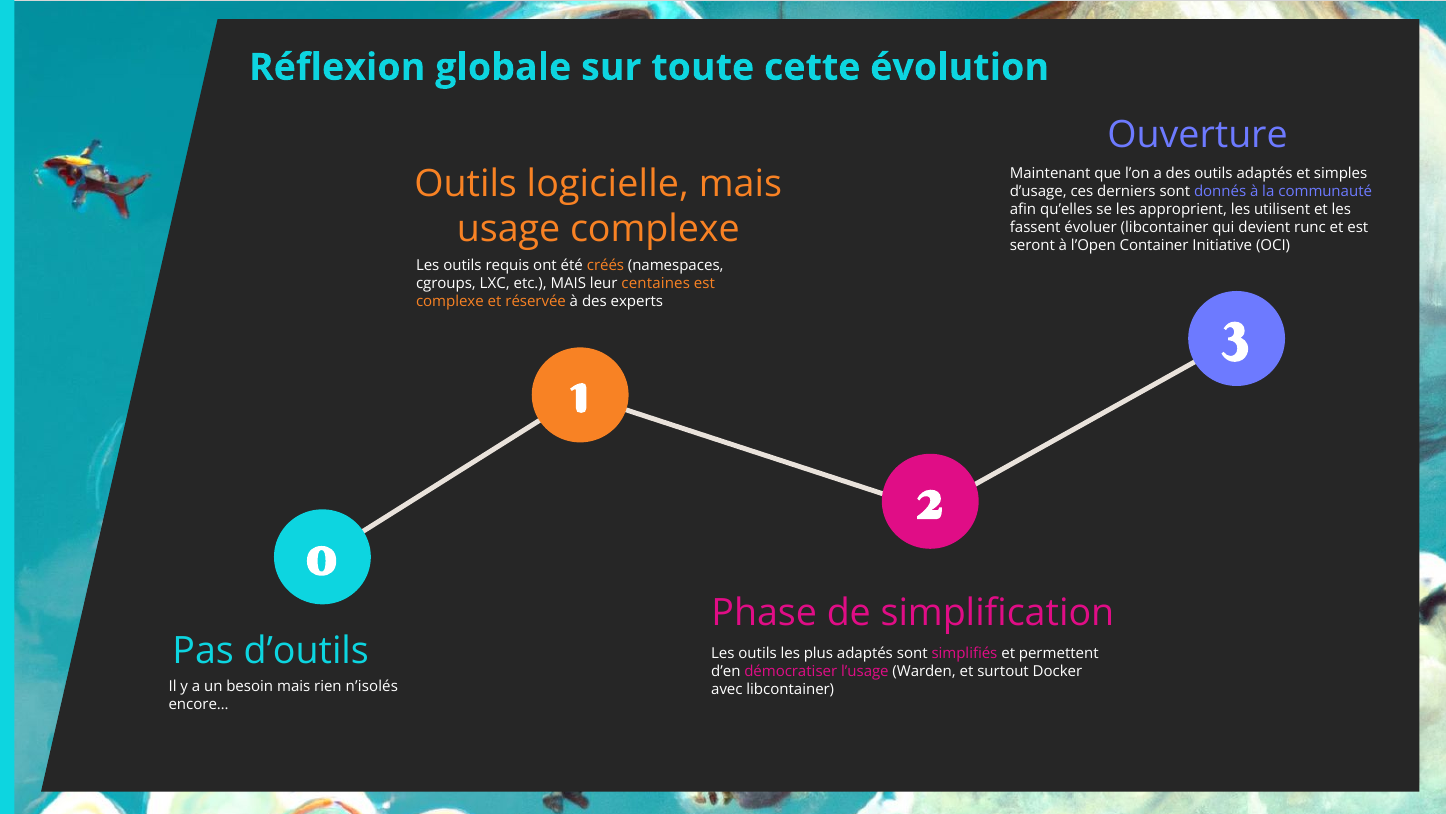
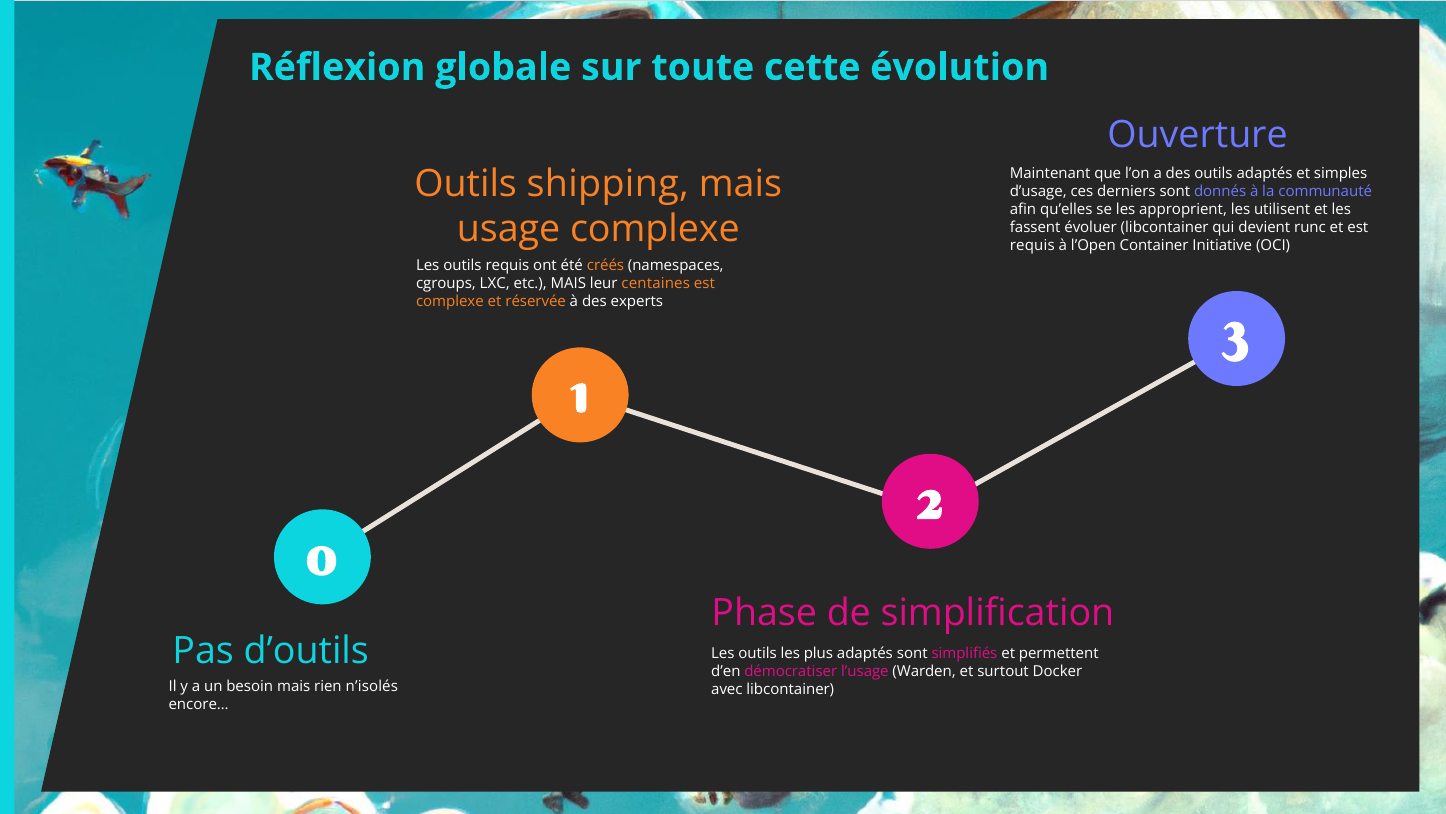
logicielle: logicielle -> shipping (608, 184)
seront: seront -> requis (1032, 245)
